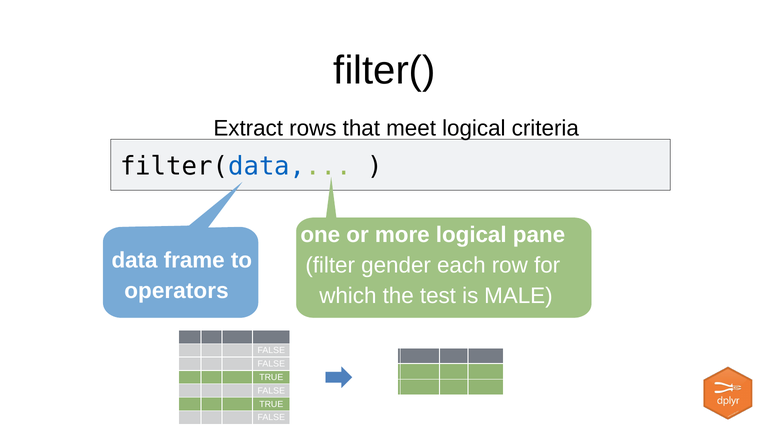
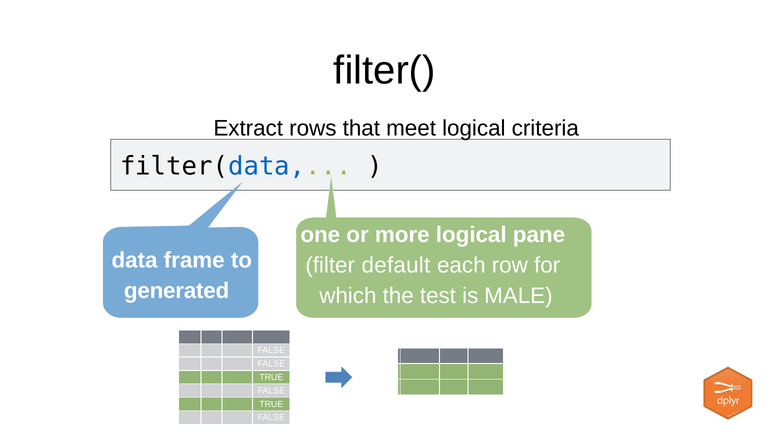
gender: gender -> default (396, 265)
operators: operators -> generated (177, 291)
